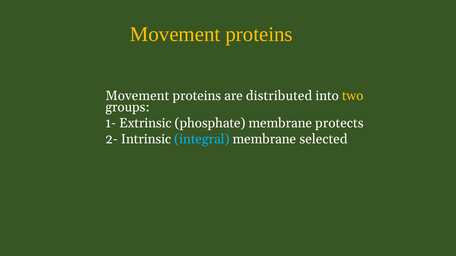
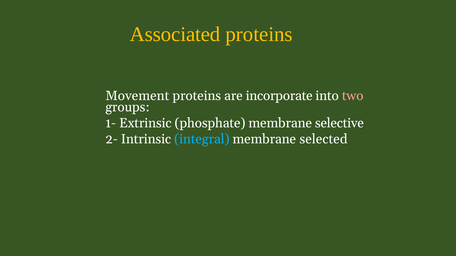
Movement: Movement -> Associated (175, 34)
distributed: distributed -> incorporate (279, 96)
two colour: yellow -> pink (353, 96)
protects: protects -> selective (339, 123)
